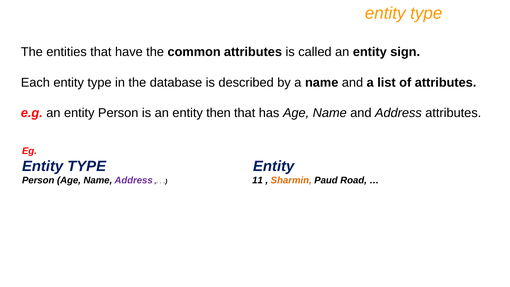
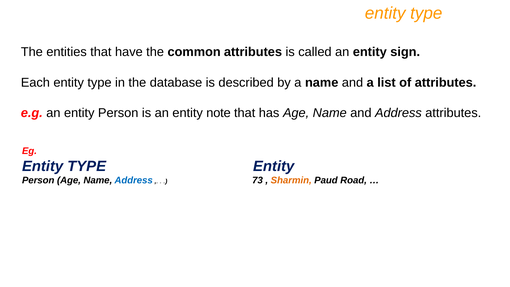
then: then -> note (219, 113)
Address colour: purple -> blue (134, 180)
11: 11 -> 73 (258, 180)
